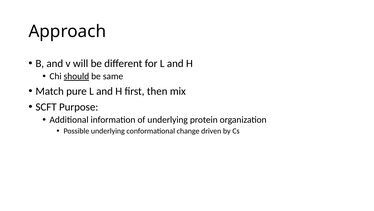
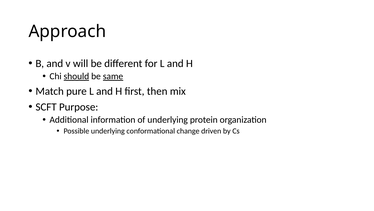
same underline: none -> present (113, 76)
